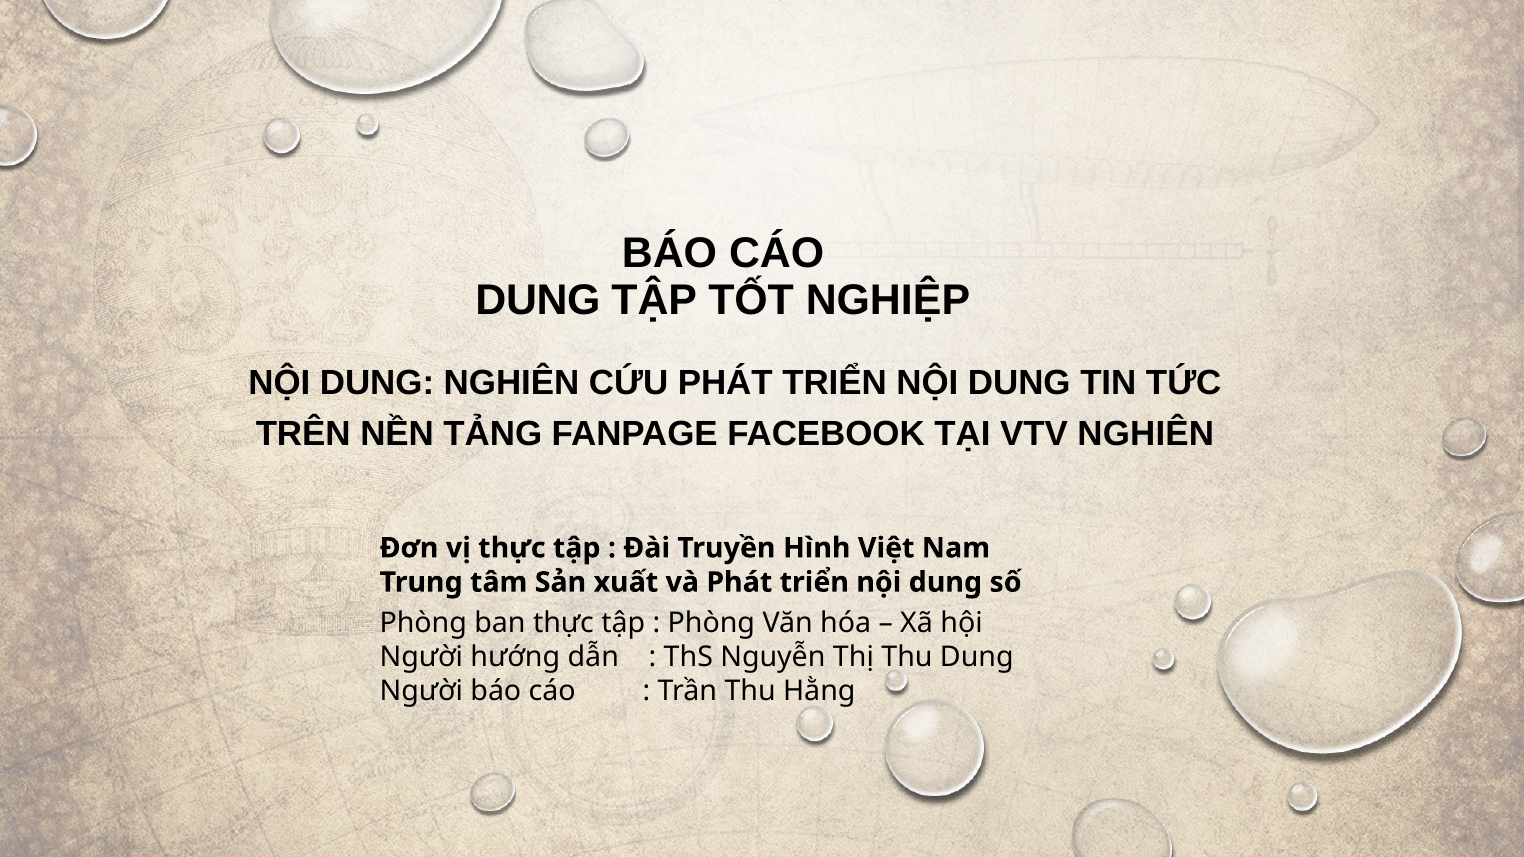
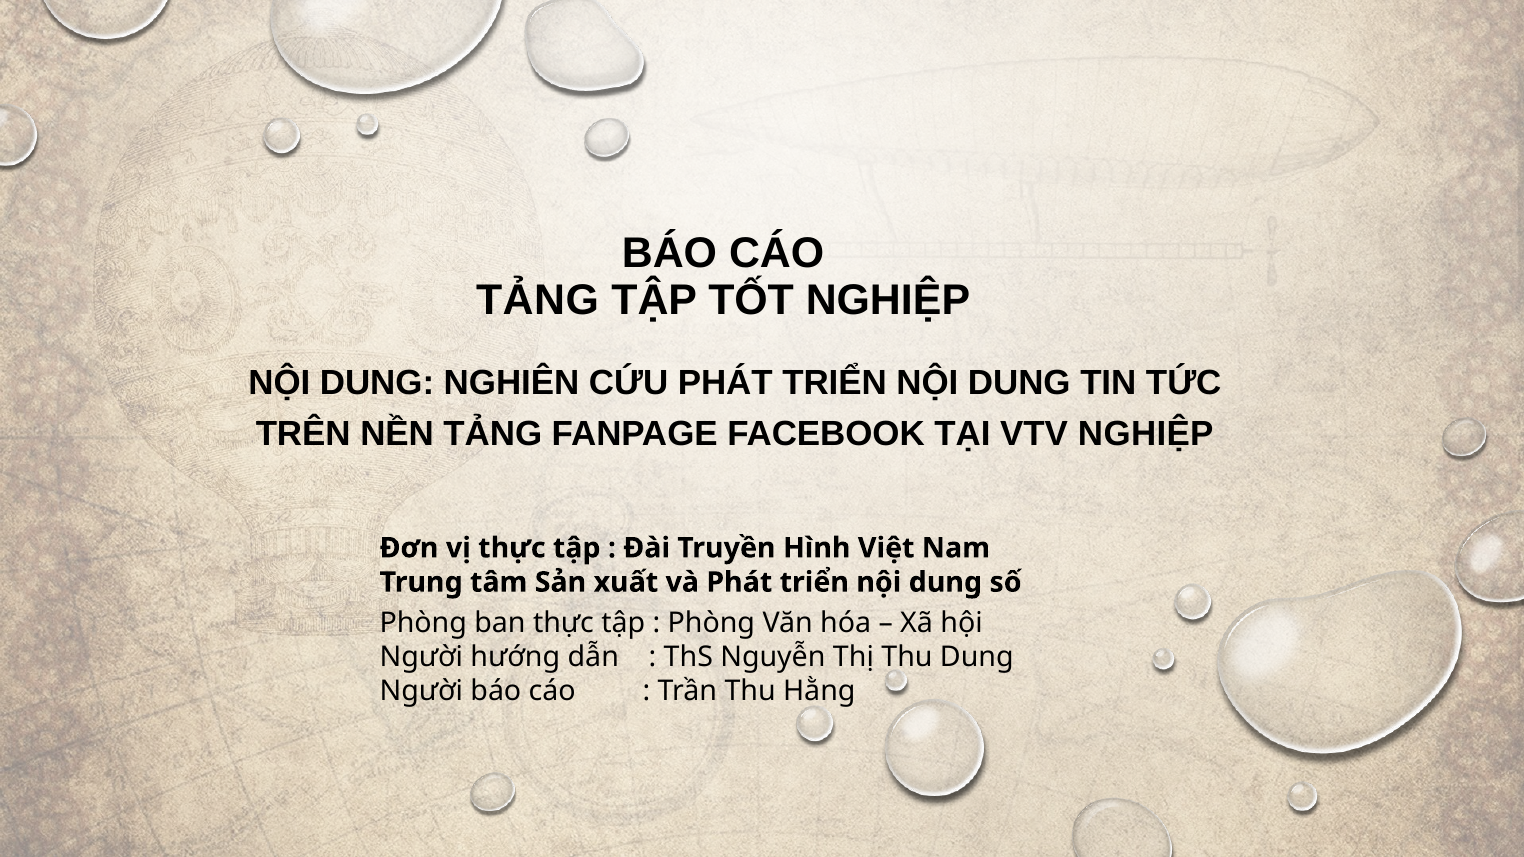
DUNG: DUNG -> TẢNG (537, 300)
VTV NGHIÊN: NGHIÊN -> NGHIỆP (1146, 434)
